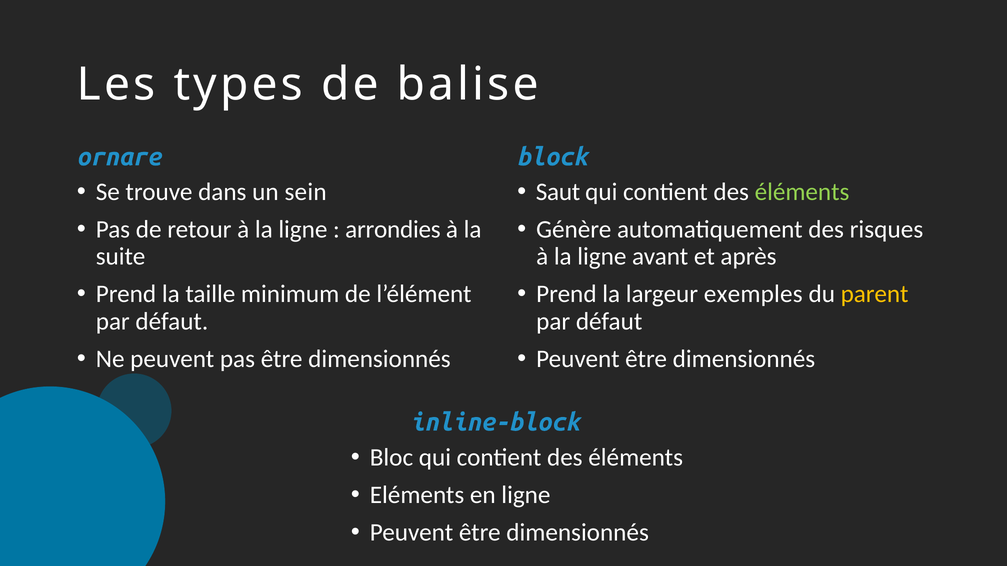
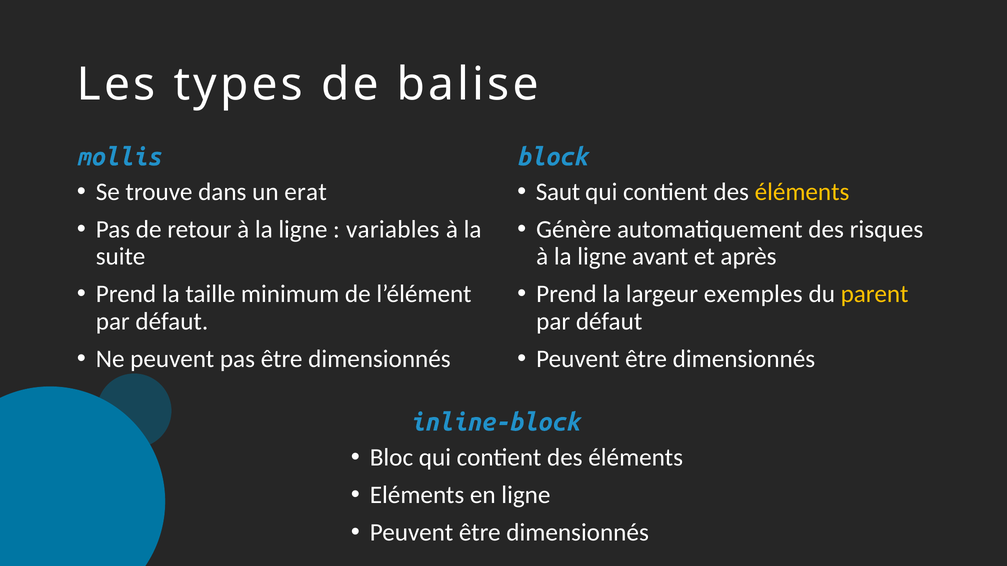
ornare: ornare -> mollis (119, 157)
sein: sein -> erat (306, 192)
éléments colour: light green -> yellow (802, 192)
arrondies: arrondies -> variables (393, 230)
